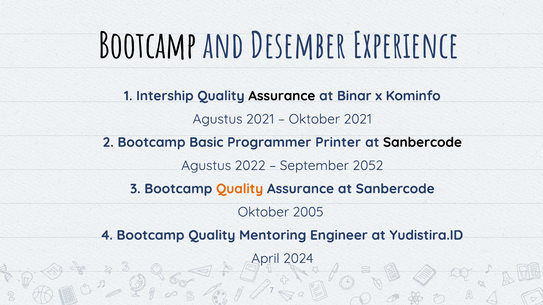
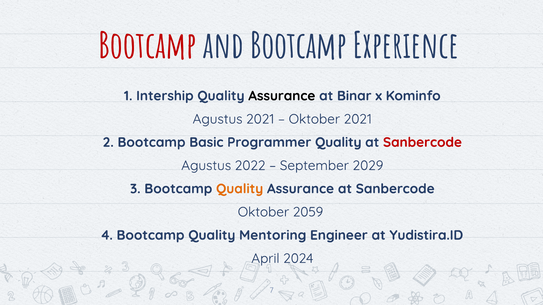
Bootcamp colour: black -> red (147, 46)
and Desember: Desember -> Bootcamp (298, 46)
Programmer Printer: Printer -> Quality (338, 143)
Sanbercode colour: black -> red (422, 143)
2052: 2052 -> 2029 (368, 166)
2005: 2005 -> 2059 (308, 212)
